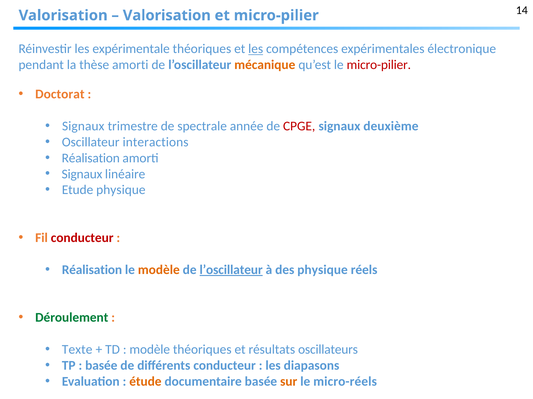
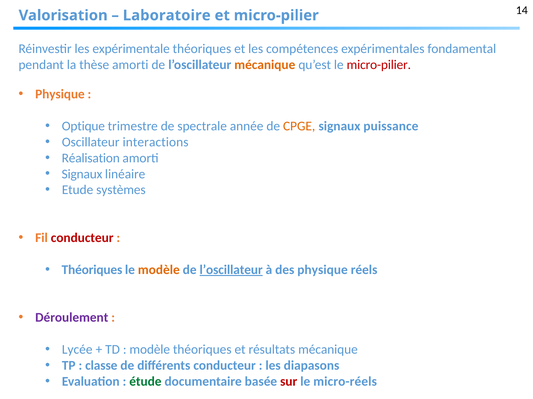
Valorisation: Valorisation -> Laboratoire (167, 15)
les underline: present -> none (256, 49)
électronique: électronique -> fondamental (462, 49)
Doctorat: Doctorat -> Physique (60, 94)
Signaux: Signaux -> Optique (83, 126)
CPGE colour: red -> orange (299, 126)
deuxième: deuxième -> puissance (391, 126)
Etude physique: physique -> systèmes (121, 190)
Réalisation: Réalisation -> Théoriques (92, 270)
Déroulement colour: green -> purple (72, 318)
Texte: Texte -> Lycée (77, 350)
résultats oscillateurs: oscillateurs -> mécanique (328, 350)
basée: basée -> classe (101, 366)
étude colour: orange -> green (145, 382)
sur colour: orange -> red (289, 382)
